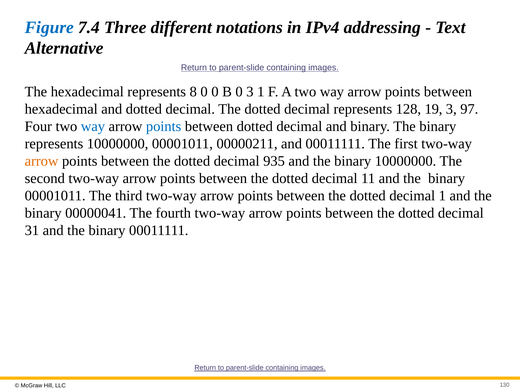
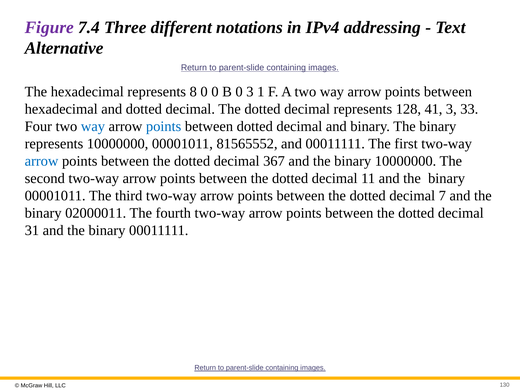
Figure colour: blue -> purple (49, 27)
19: 19 -> 41 (434, 109)
97: 97 -> 33 (469, 109)
00000211: 00000211 -> 81565552 (247, 144)
arrow colour: orange -> blue (42, 161)
935: 935 -> 367 (274, 161)
decimal 1: 1 -> 7 (442, 196)
00000041: 00000041 -> 02000011 (96, 213)
